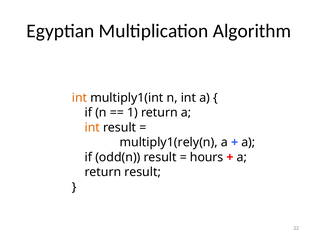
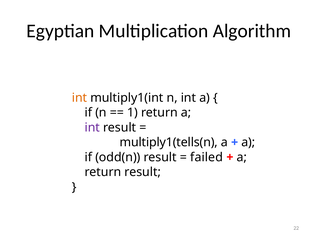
int colour: orange -> purple (92, 127)
multiply1(rely(n: multiply1(rely(n -> multiply1(tells(n (169, 142)
hours: hours -> failed (207, 157)
